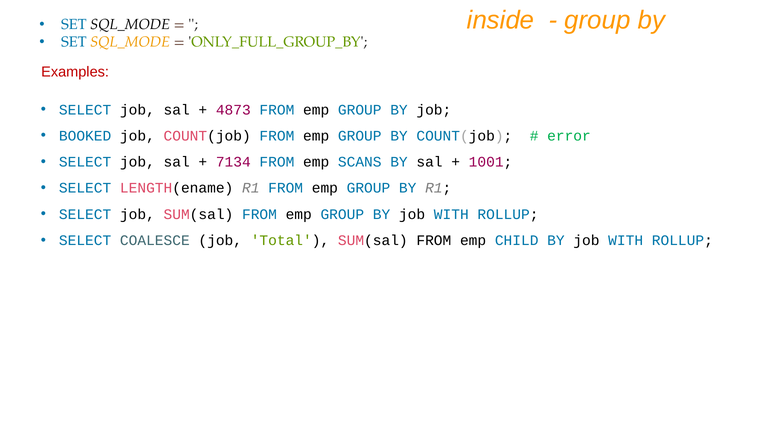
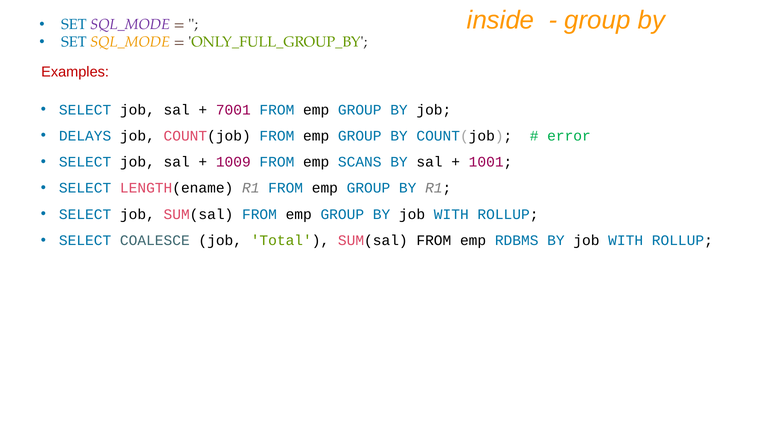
SQL_MODE colour: black -> purple (130, 25)
4873: 4873 -> 7001 (233, 110)
BOOKED: BOOKED -> DELAYS (85, 136)
7134: 7134 -> 1009 (233, 162)
CHILD: CHILD -> RDBMS (517, 240)
